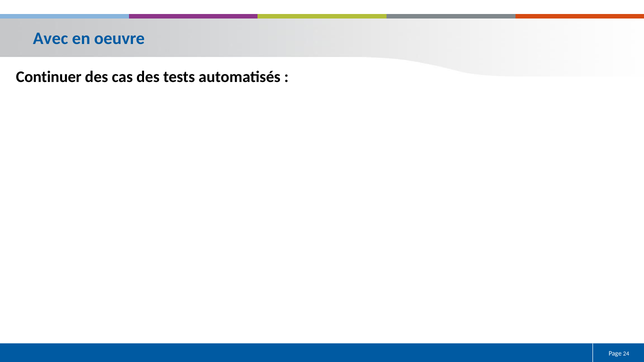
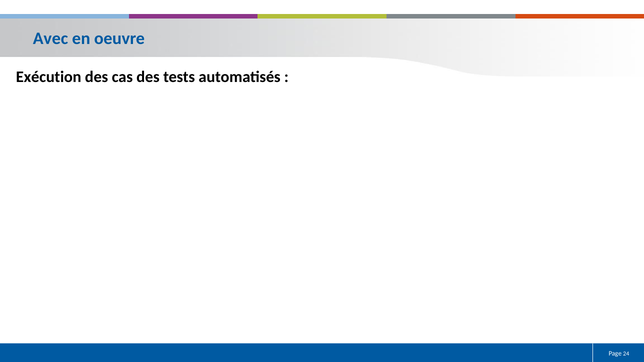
Continuer: Continuer -> Exécution (49, 77)
